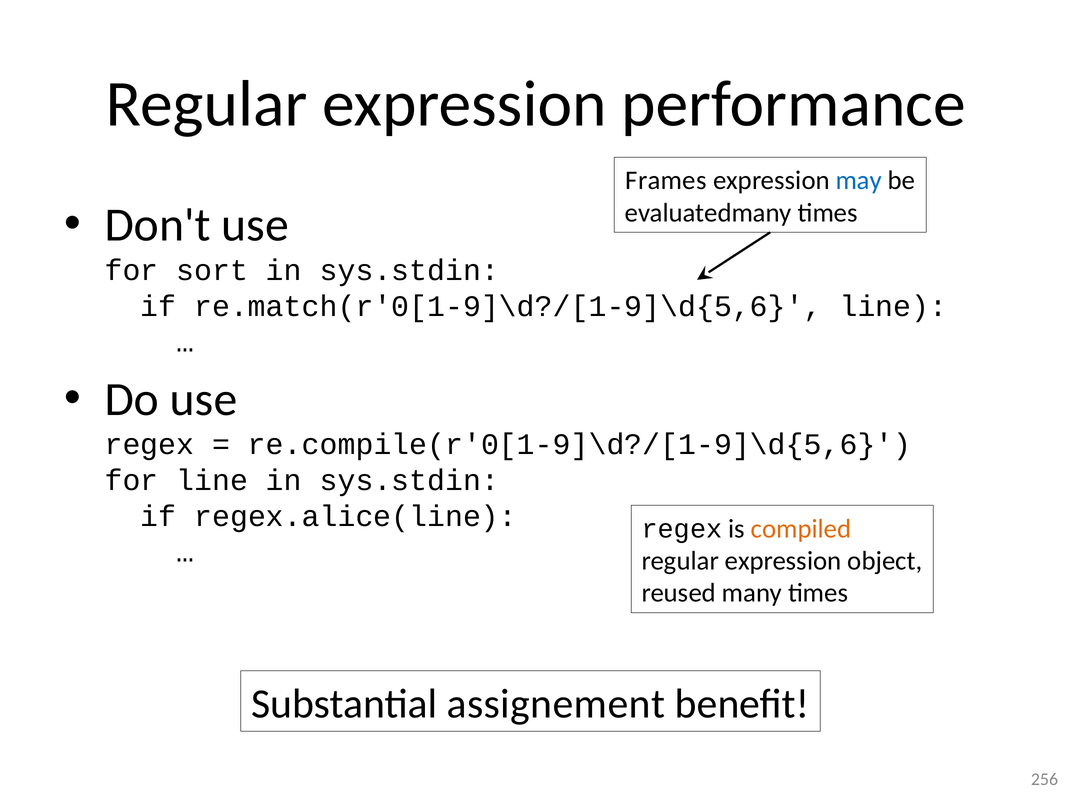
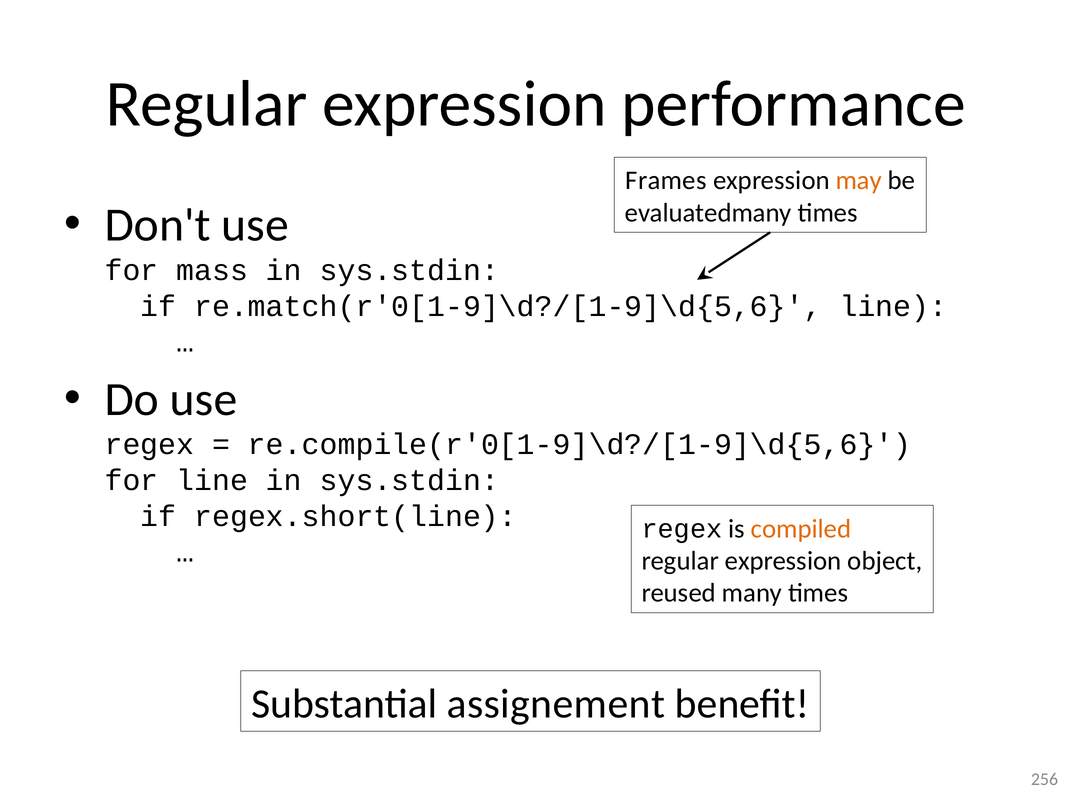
may colour: blue -> orange (859, 181)
sort: sort -> mass (212, 270)
regex.alice(line: regex.alice(line -> regex.short(line (356, 516)
